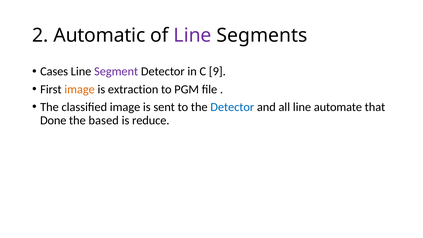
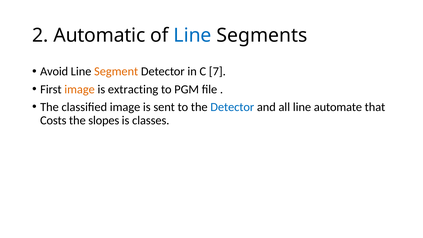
Line colour: purple -> blue (193, 36)
Cases: Cases -> Avoid (54, 72)
Segment colour: purple -> orange (116, 72)
9: 9 -> 7 (217, 72)
extraction: extraction -> extracting (133, 89)
Done: Done -> Costs (53, 120)
based: based -> slopes (104, 120)
reduce: reduce -> classes (151, 120)
